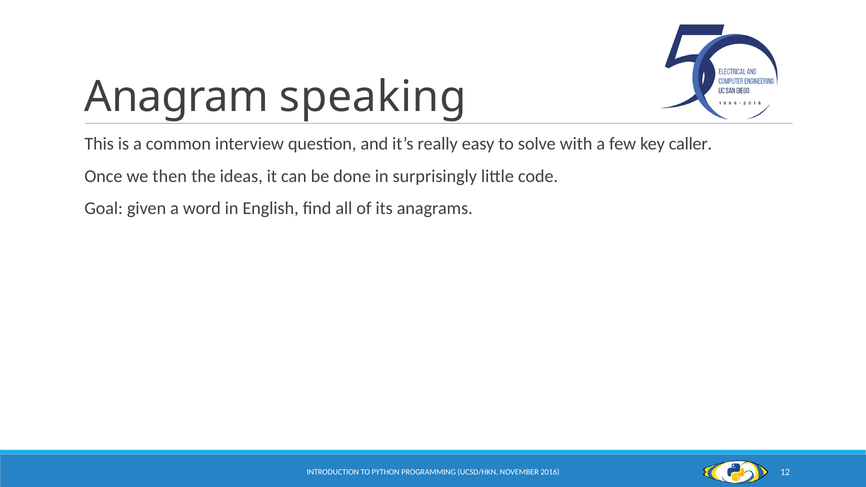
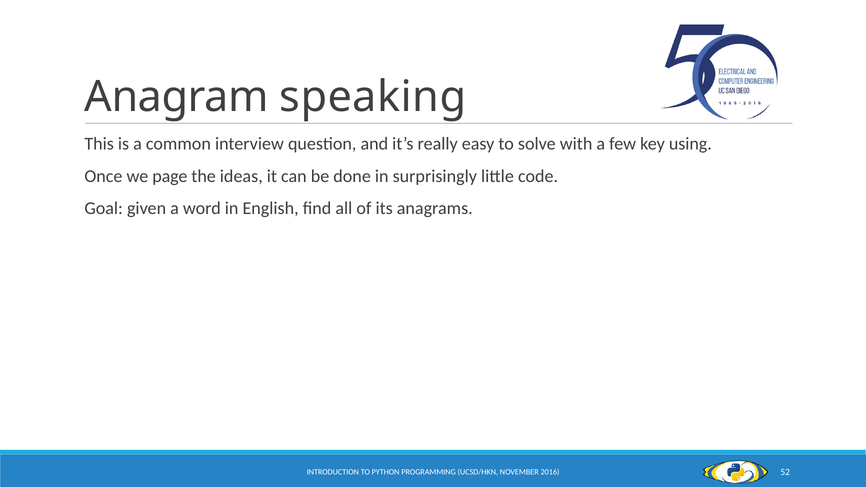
caller: caller -> using (690, 144)
then: then -> page (170, 176)
12: 12 -> 52 (785, 472)
